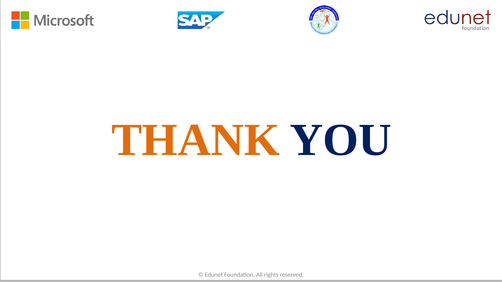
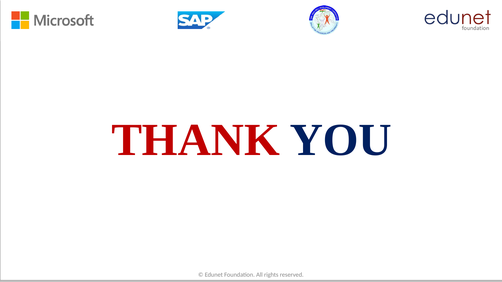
THANK colour: orange -> red (196, 140)
